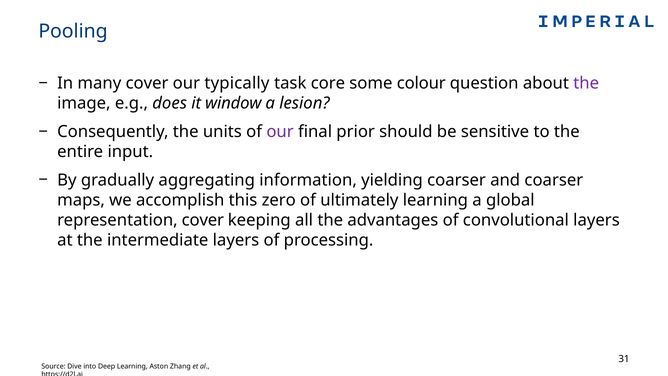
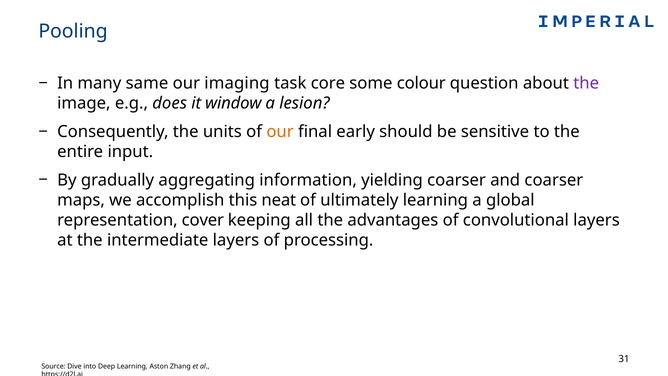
many cover: cover -> same (147, 83)
typically: typically -> imaging (237, 83)
our colour: purple -> orange (280, 132)
prior: prior -> early (356, 132)
zero: zero -> neat (279, 200)
